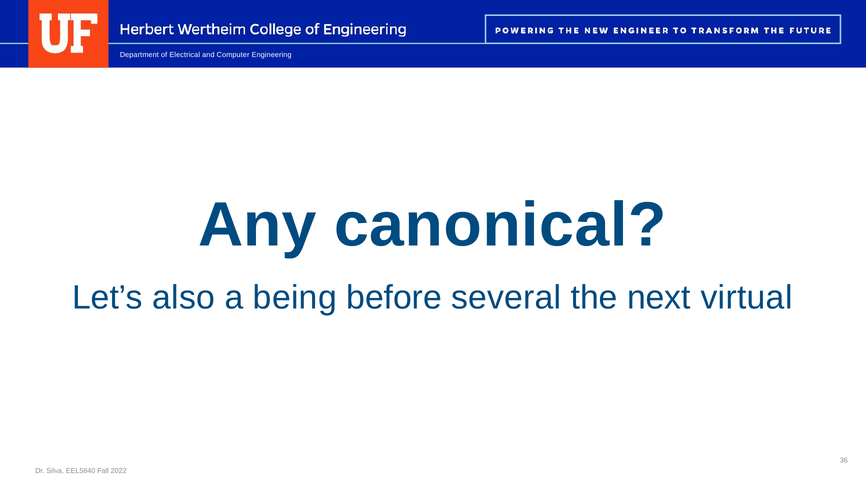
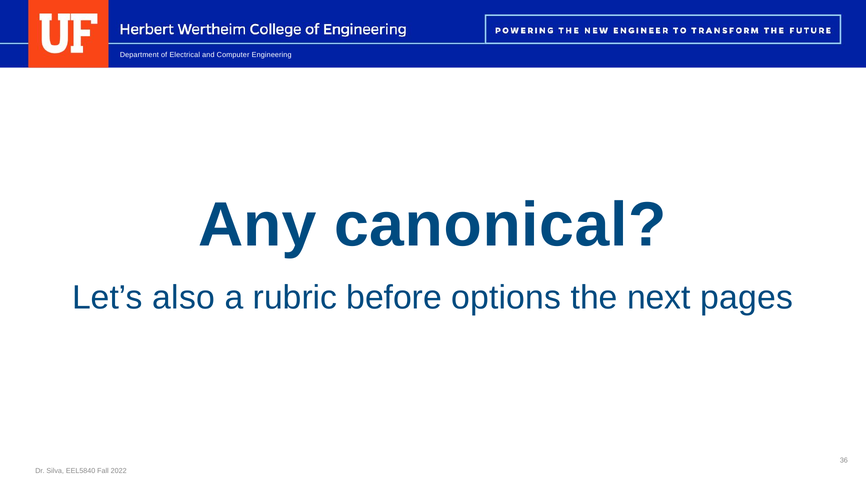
being: being -> rubric (295, 297)
several: several -> options (506, 297)
virtual: virtual -> pages (747, 297)
